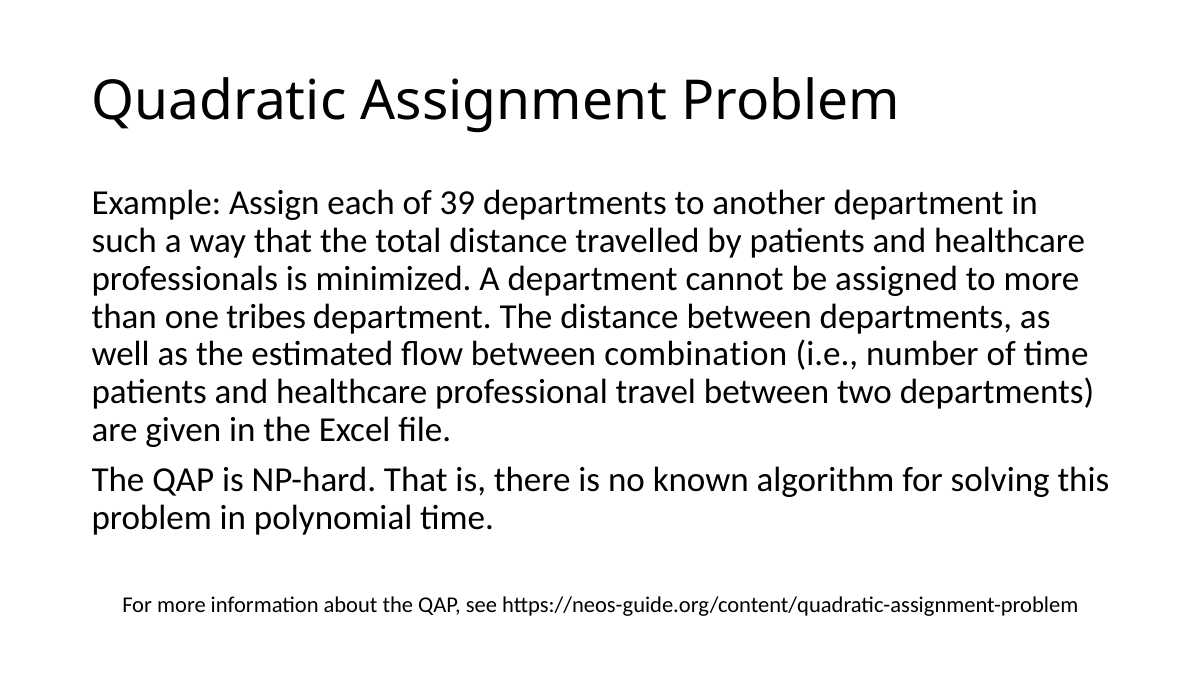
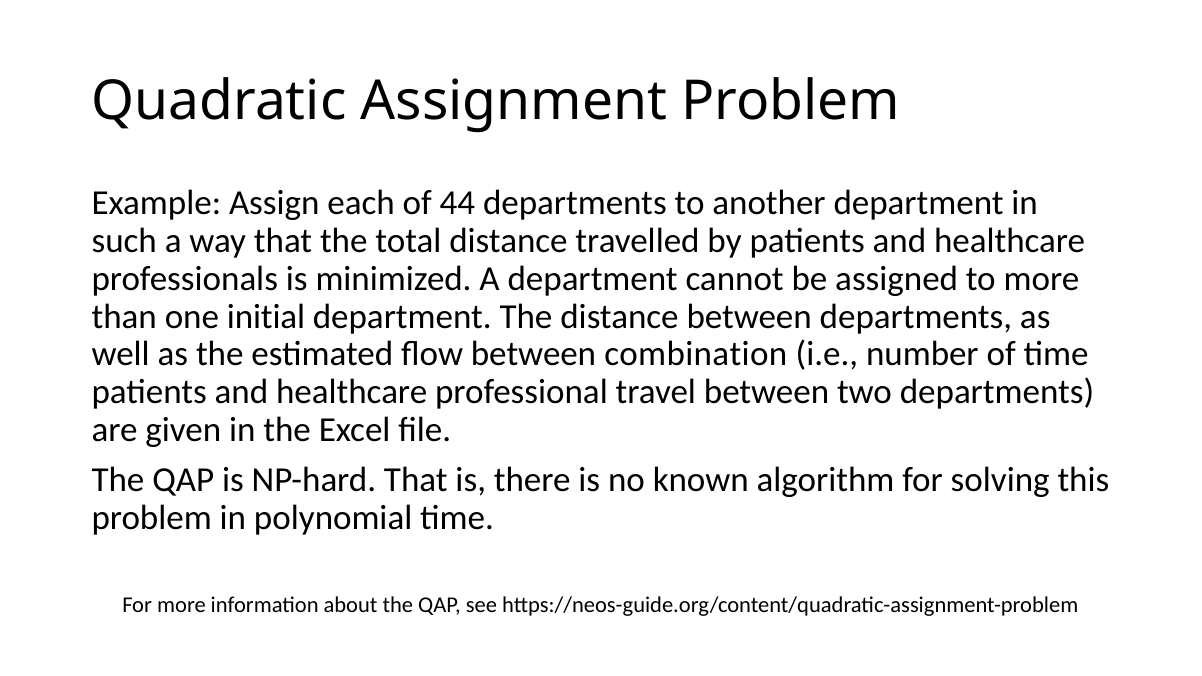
39: 39 -> 44 (457, 203)
tribes: tribes -> initial (266, 317)
